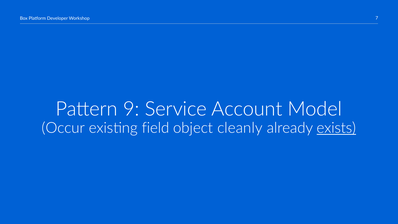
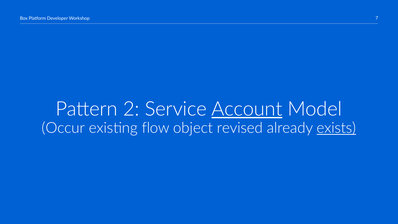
9: 9 -> 2 (131, 109)
Account underline: none -> present (247, 109)
field: field -> flow (156, 128)
cleanly: cleanly -> revised (240, 128)
